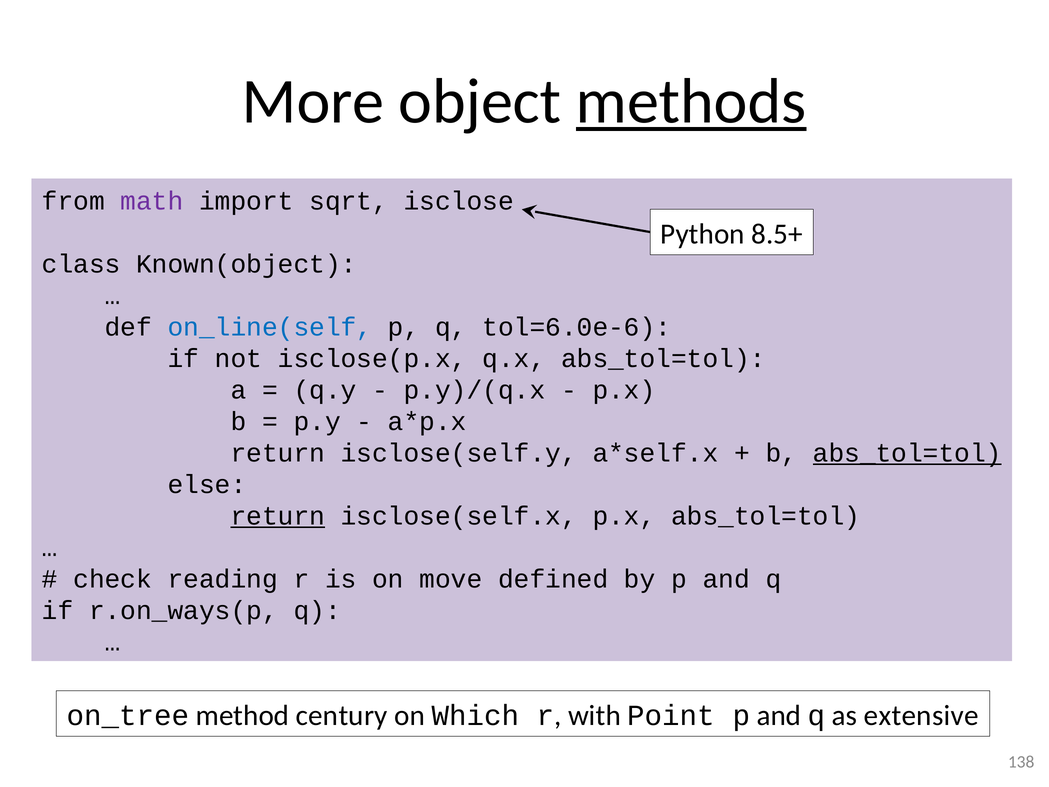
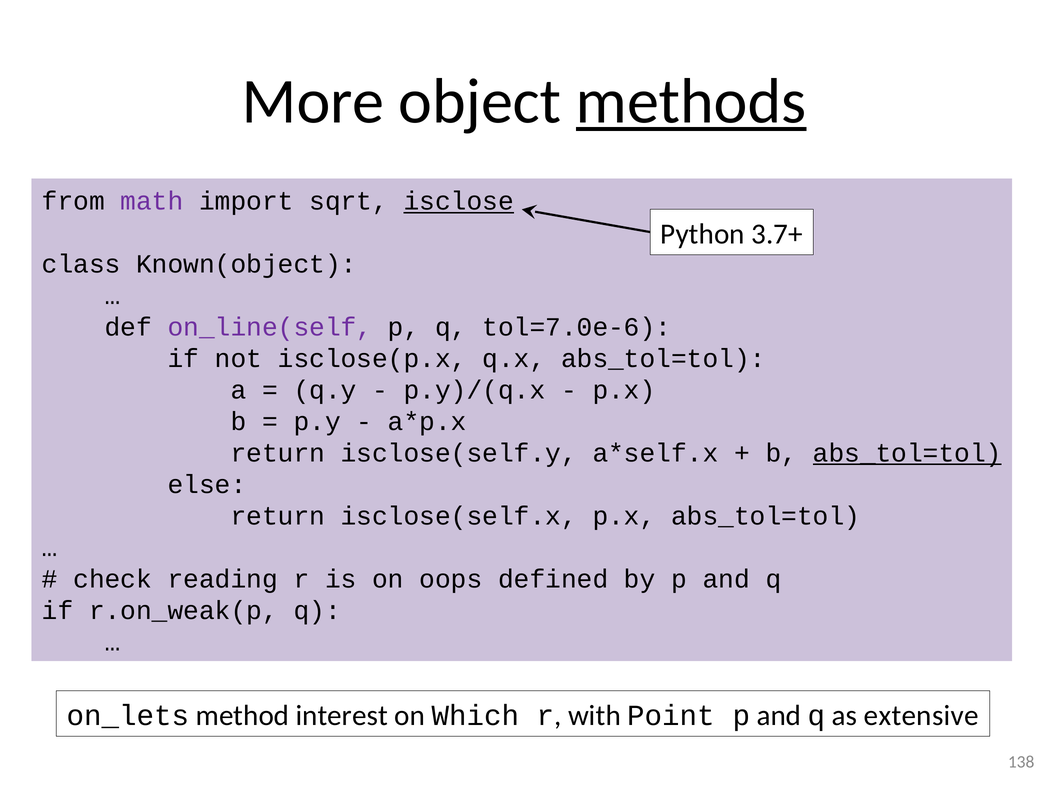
isclose underline: none -> present (459, 201)
8.5+: 8.5+ -> 3.7+ (777, 234)
on_line(self colour: blue -> purple (270, 327)
tol=6.0e-6: tol=6.0e-6 -> tol=7.0e-6 (577, 327)
return underline: present -> none (278, 516)
move: move -> oops (451, 579)
r.on_ways(p: r.on_ways(p -> r.on_weak(p (183, 610)
on_tree: on_tree -> on_lets (128, 715)
century: century -> interest (342, 715)
